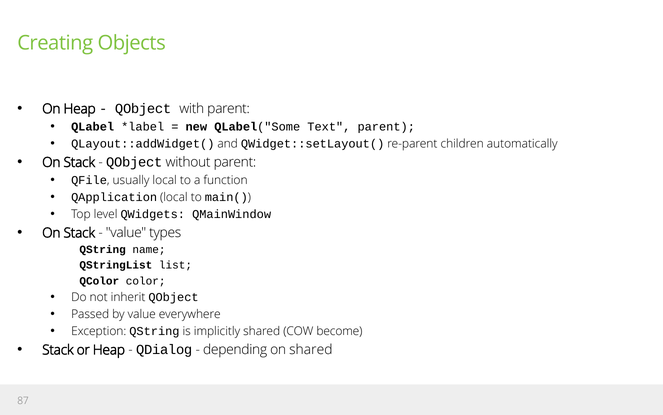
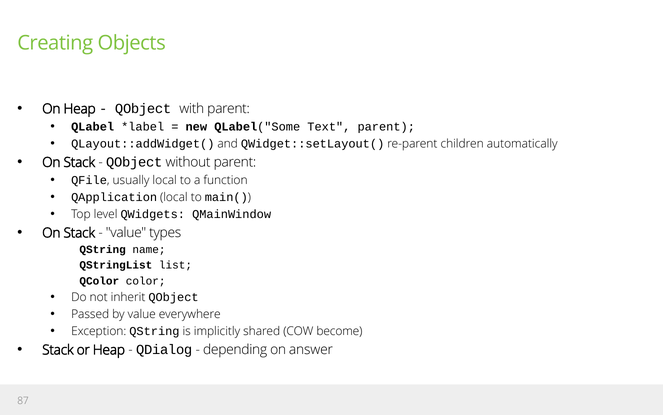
on shared: shared -> answer (311, 349)
